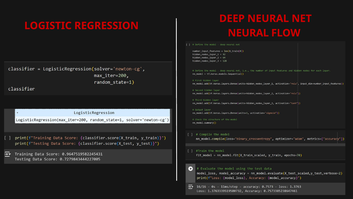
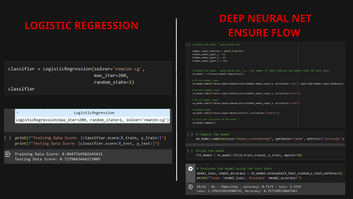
NEURAL: NEURAL -> ENSURE (248, 33)
